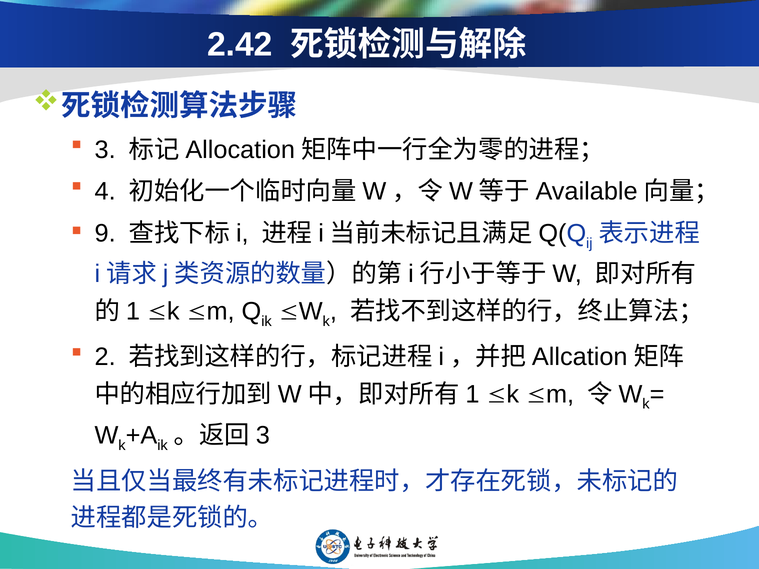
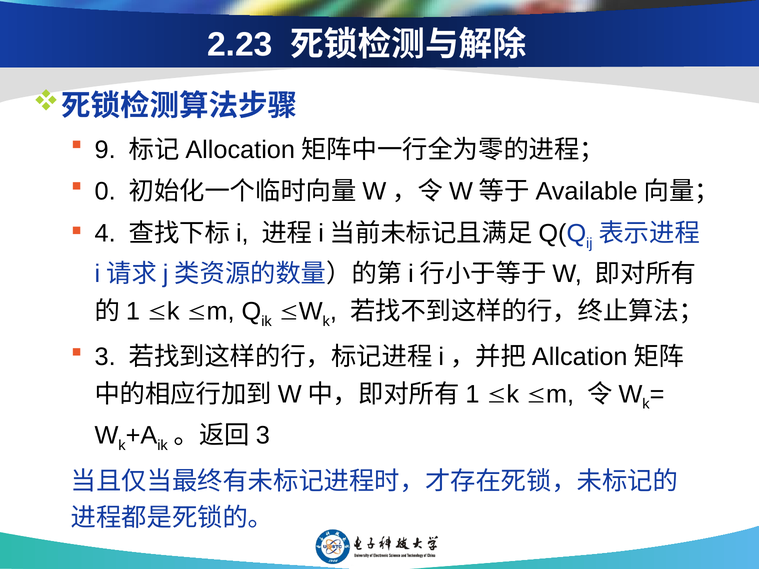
2.42: 2.42 -> 2.23 (240, 45)
3: 3 -> 9 (105, 150)
4: 4 -> 0 (105, 191)
9: 9 -> 4 (105, 234)
2: 2 -> 3 (105, 357)
